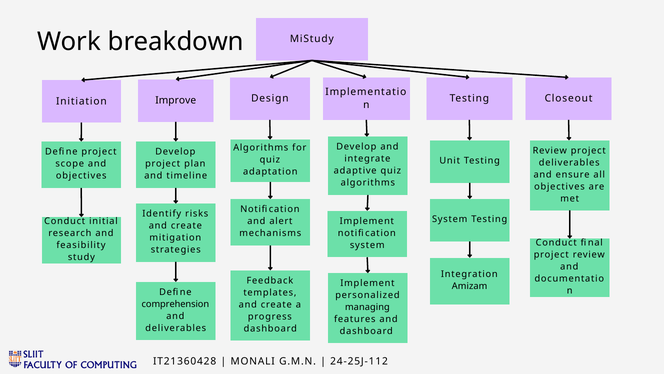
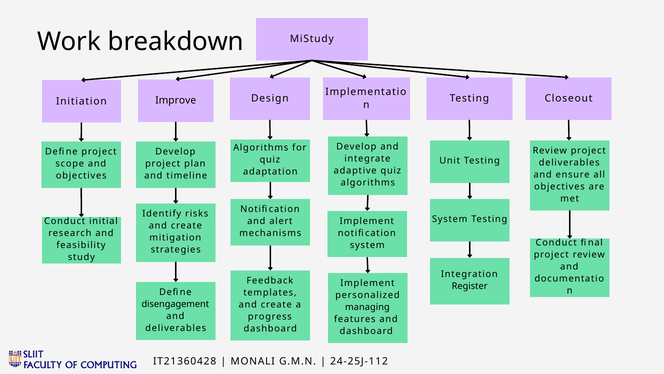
Amizam: Amizam -> Register (470, 286)
comprehension: comprehension -> disengagement (175, 304)
